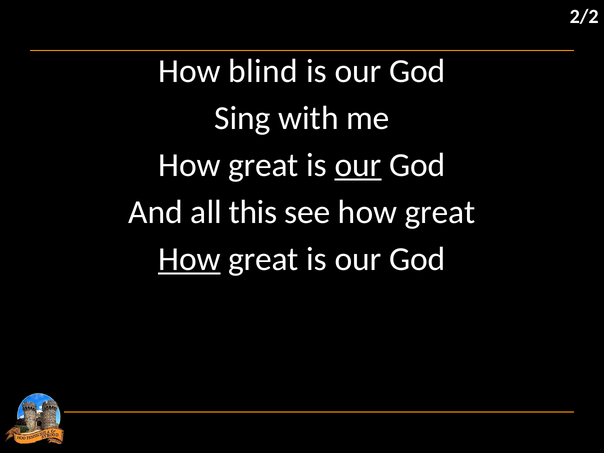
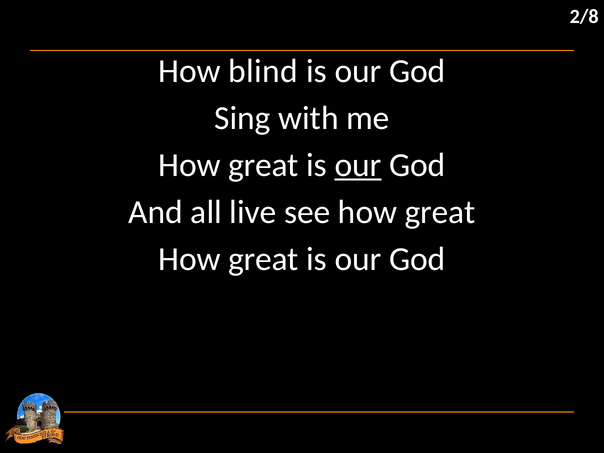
2/2: 2/2 -> 2/8 (584, 16)
this: this -> live (253, 212)
How underline: present -> none (189, 259)
